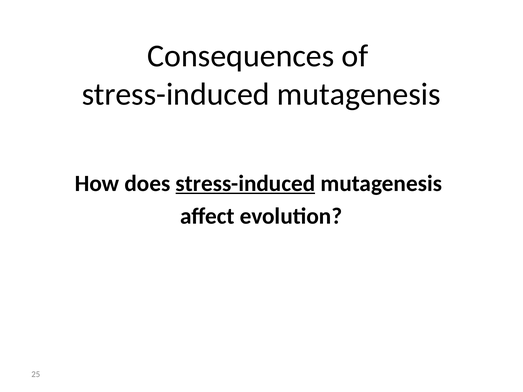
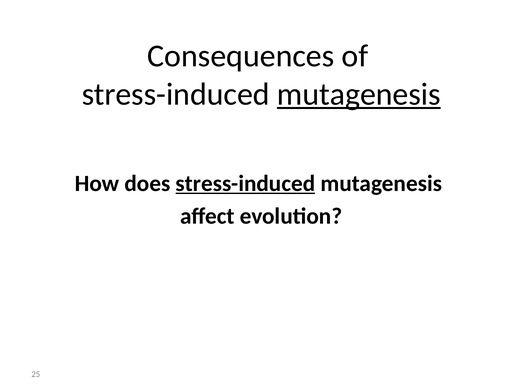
mutagenesis underline: none -> present (359, 94)
